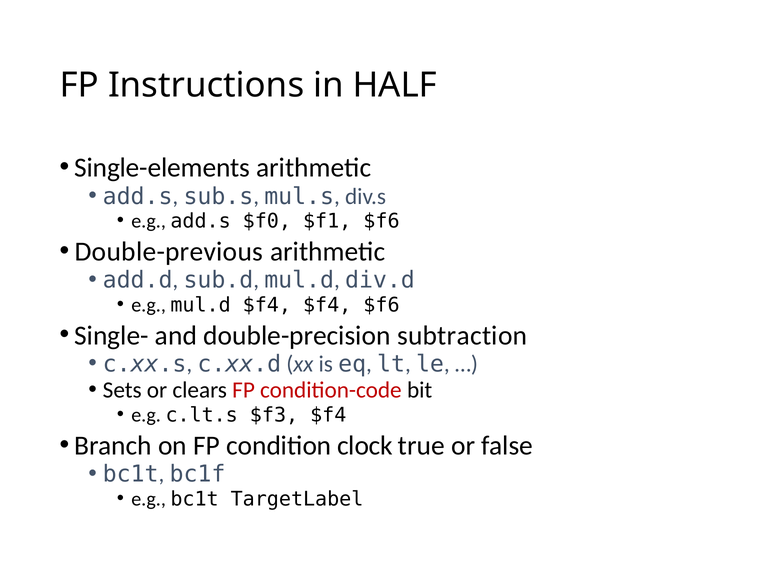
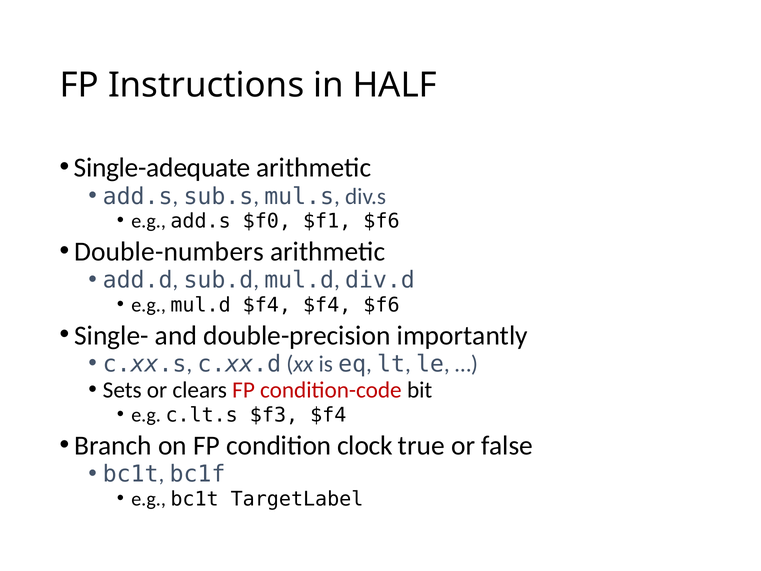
Single-elements: Single-elements -> Single-adequate (162, 168)
Double-previous: Double-previous -> Double-numbers (169, 252)
subtraction: subtraction -> importantly (462, 335)
